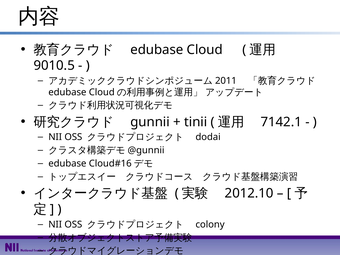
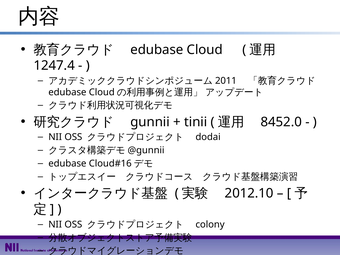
9010.5: 9010.5 -> 1247.4 (54, 66)
7142.1: 7142.1 -> 8452.0 (281, 122)
